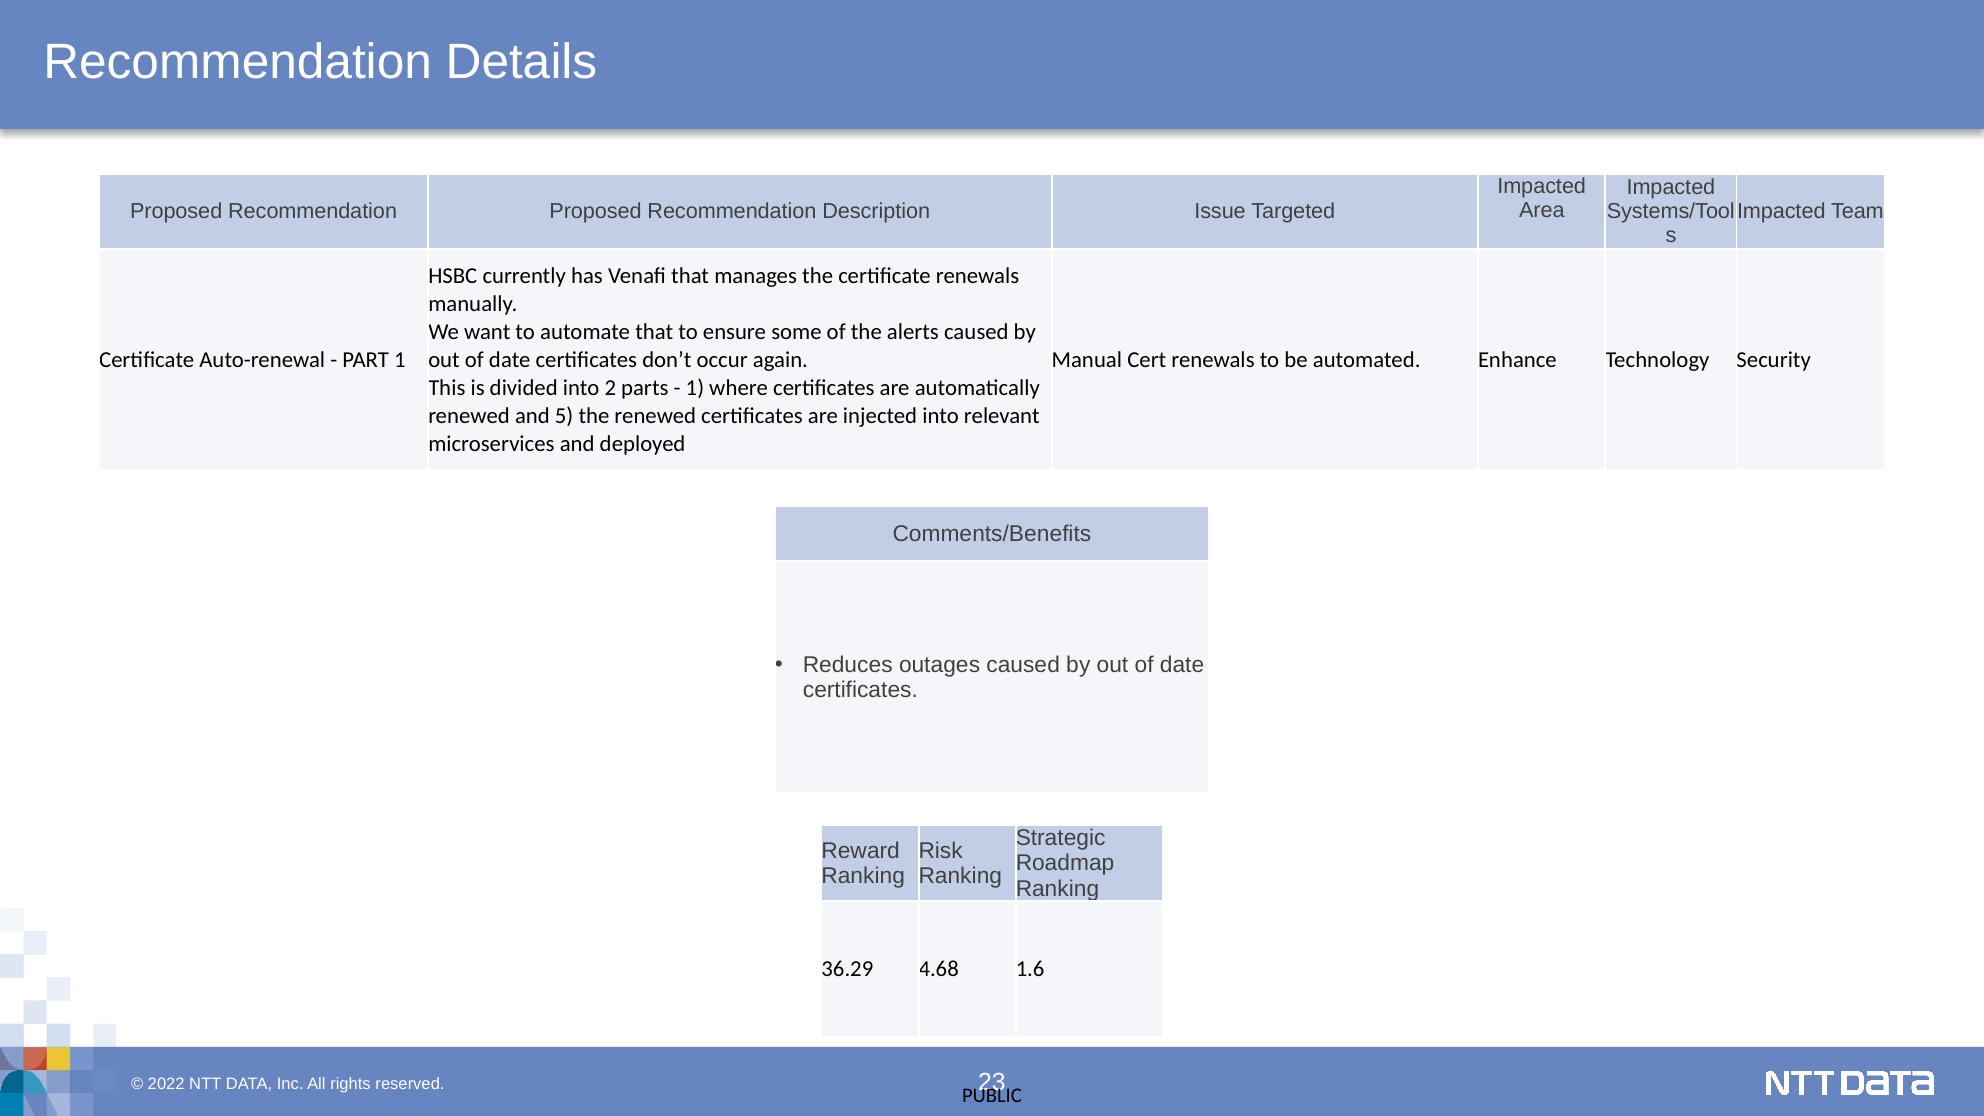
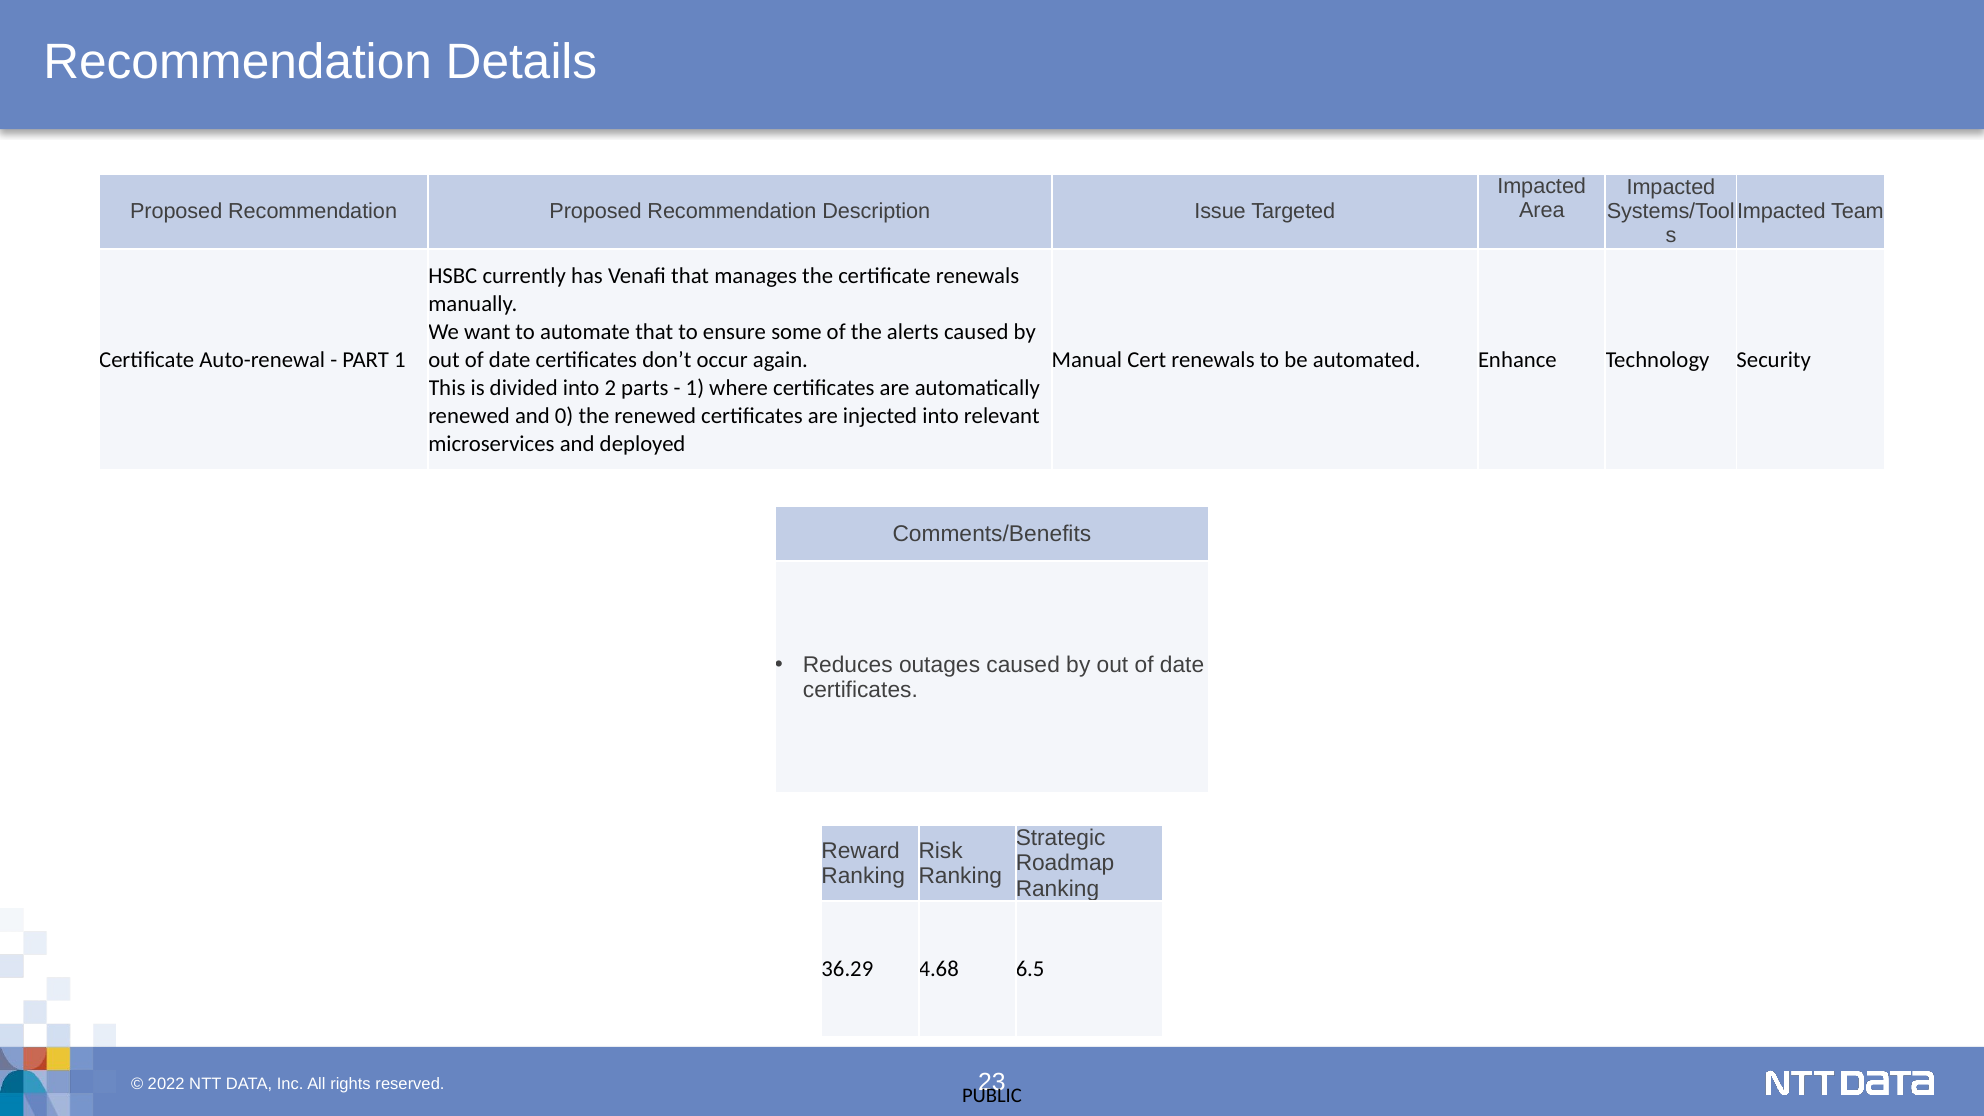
5: 5 -> 0 (564, 416)
1.6: 1.6 -> 6.5 (1030, 969)
